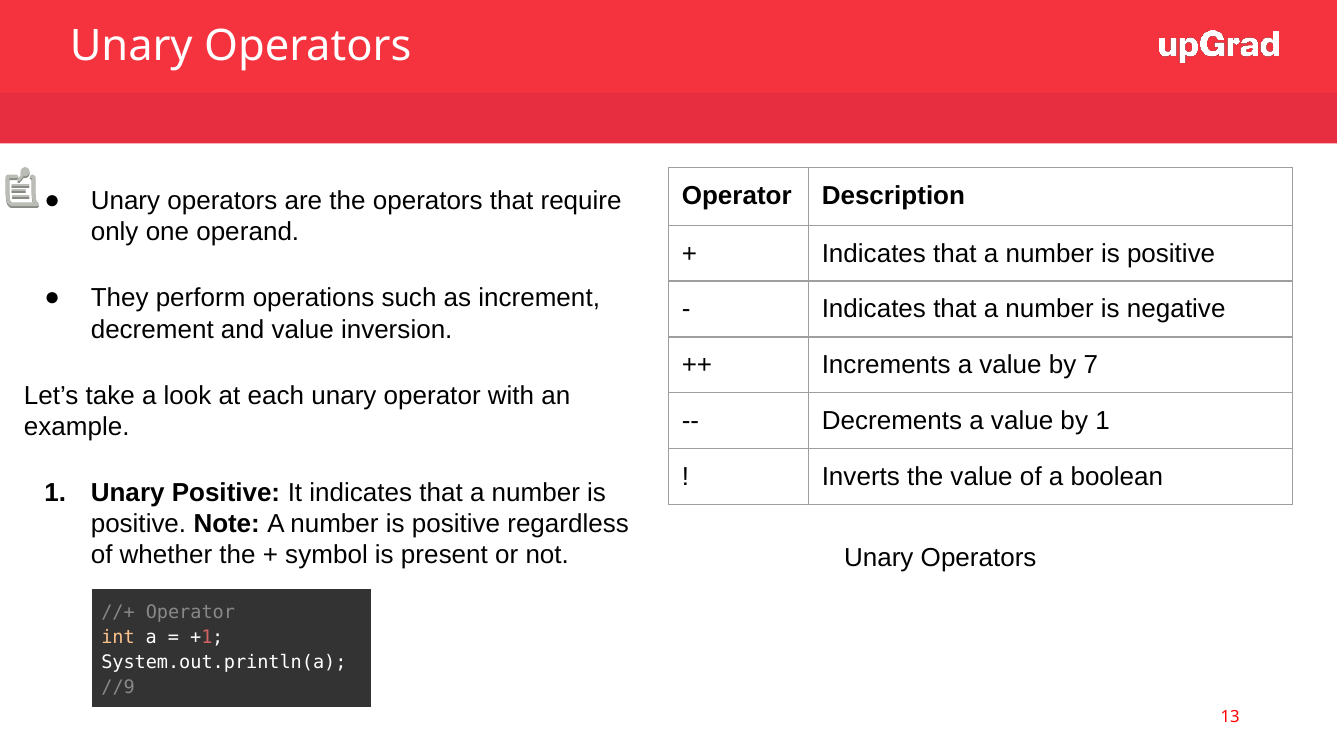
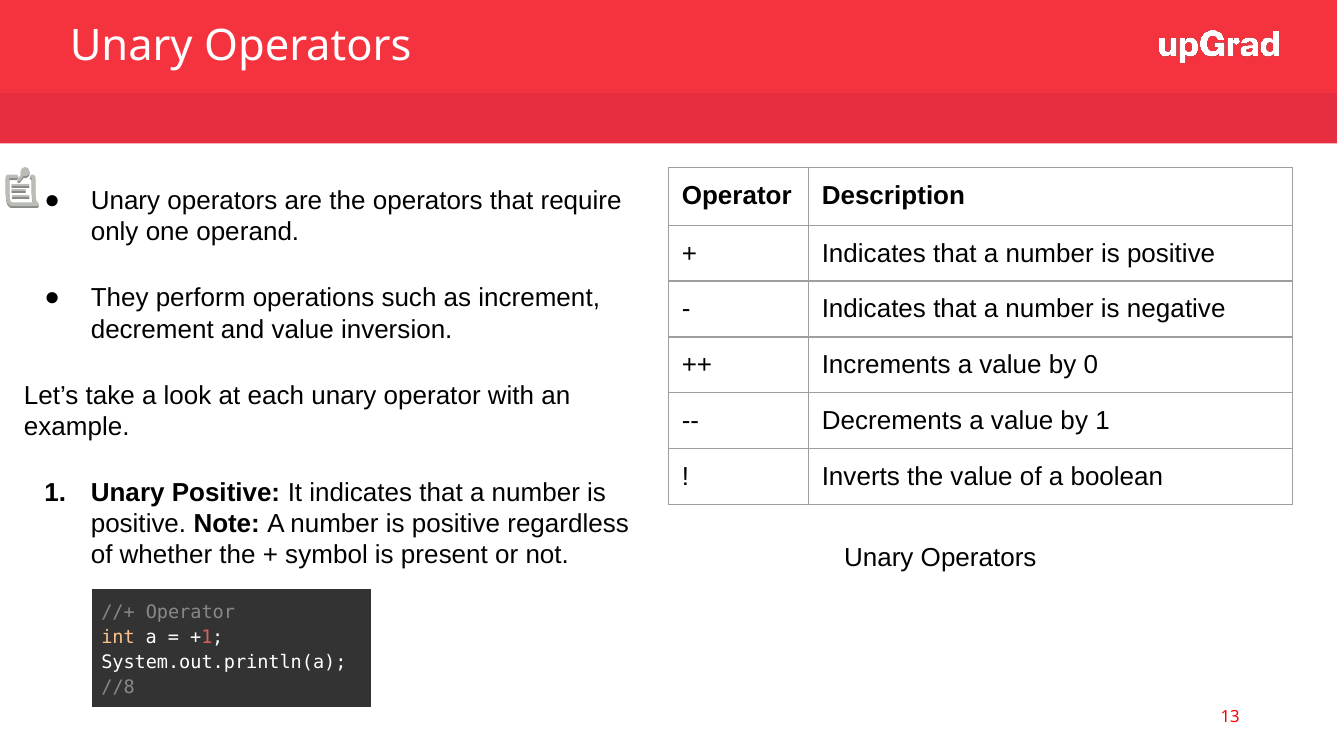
7: 7 -> 0 (1091, 365)
//9: //9 -> //8 (118, 687)
